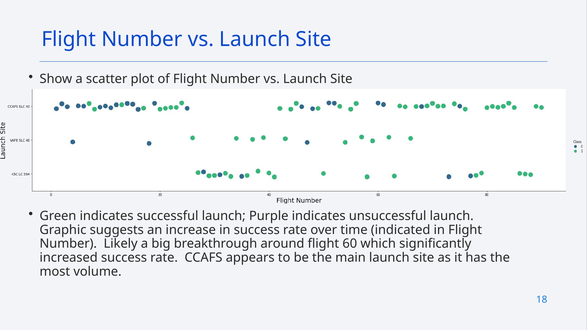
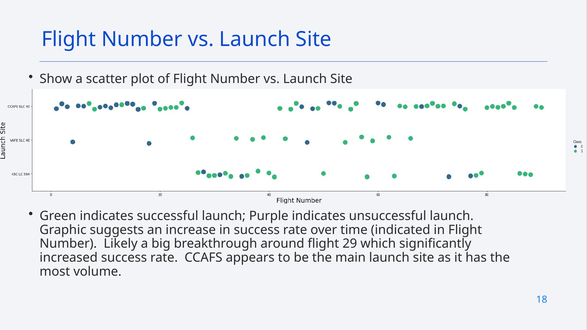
60: 60 -> 29 (350, 244)
